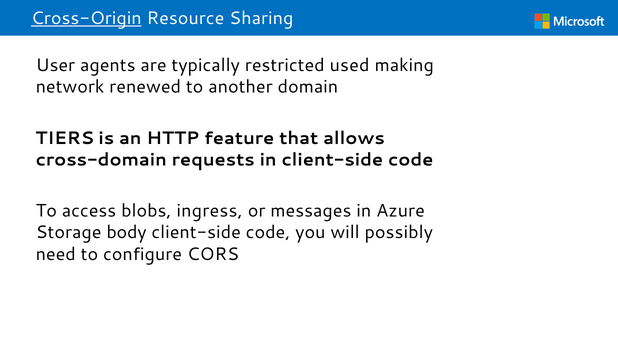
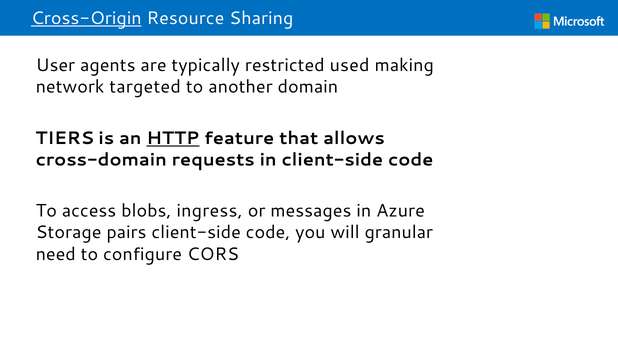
renewed: renewed -> targeted (145, 87)
HTTP underline: none -> present (173, 138)
body: body -> pairs (126, 232)
possibly: possibly -> granular (399, 232)
